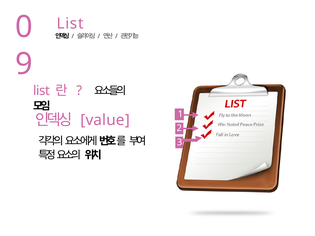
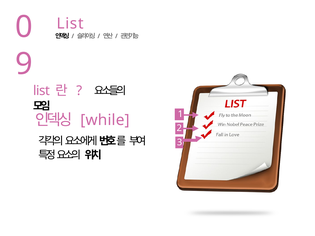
value: value -> while (105, 120)
